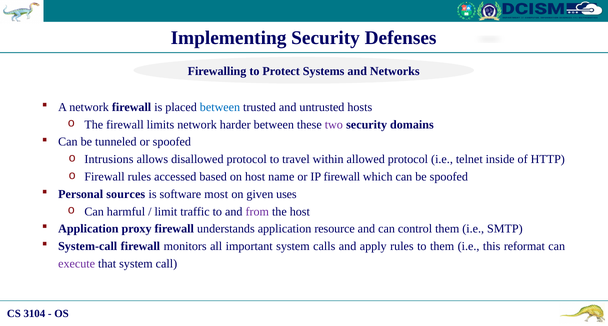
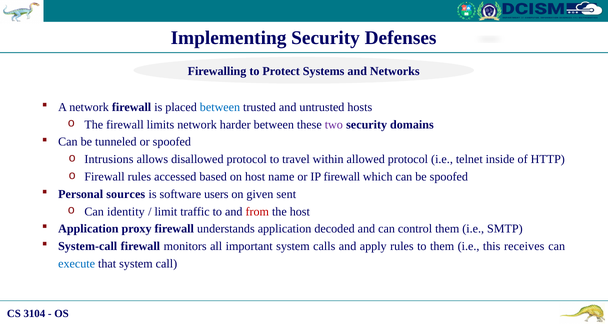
most: most -> users (216, 194)
uses: uses -> sent (286, 194)
harmful: harmful -> identity (126, 211)
from colour: purple -> red (257, 211)
resource: resource -> decoded (335, 229)
reformat: reformat -> receives (524, 246)
execute colour: purple -> blue (77, 263)
